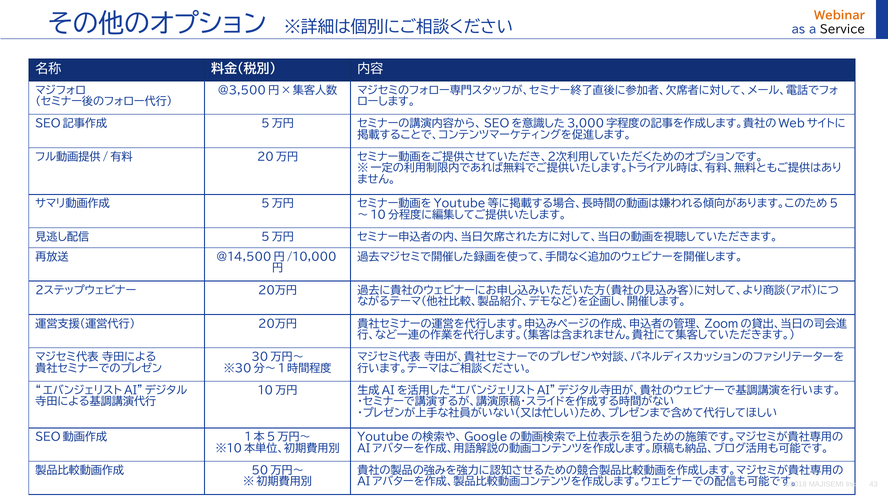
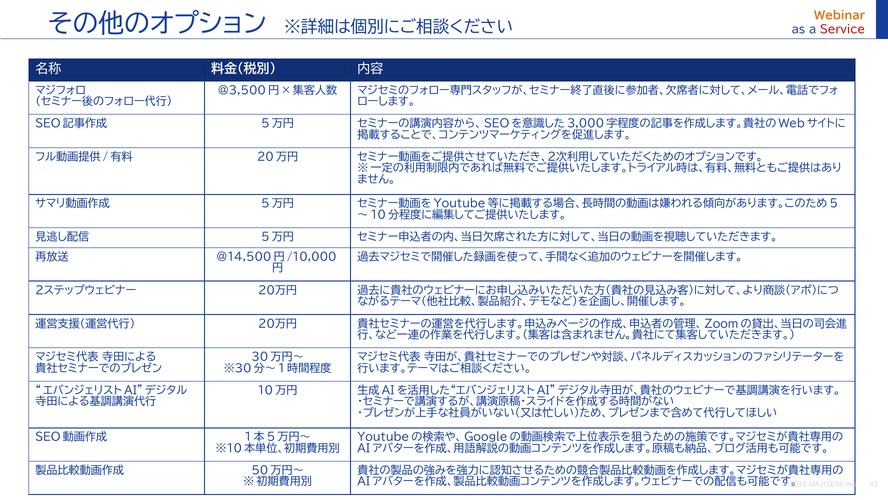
Service colour: black -> red (843, 30)
